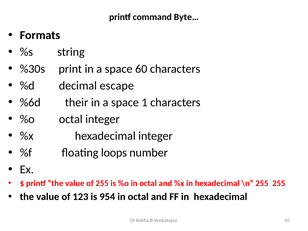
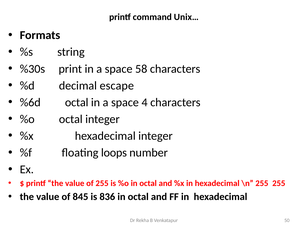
Byte…: Byte… -> Unix… (186, 17)
60: 60 -> 58 (141, 69)
%6d their: their -> octal (77, 102)
1: 1 -> 4 (145, 102)
123: 123 -> 845 (80, 197)
954: 954 -> 836 (107, 197)
